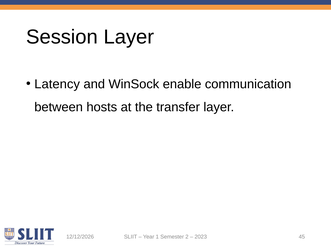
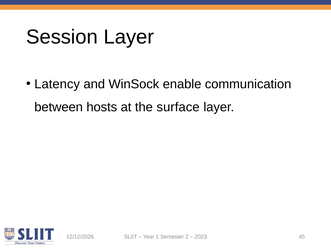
transfer: transfer -> surface (178, 107)
